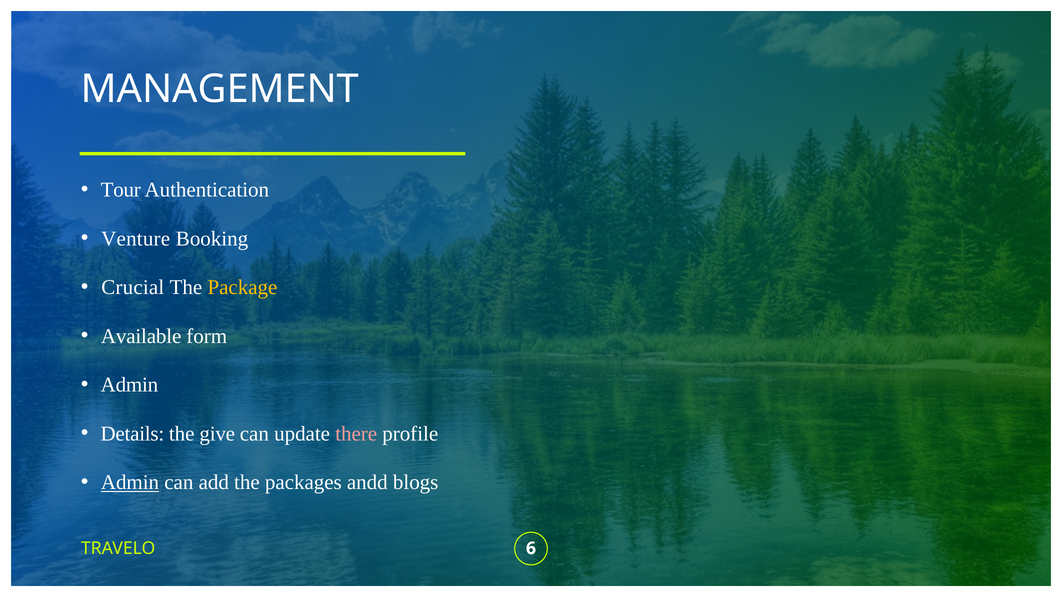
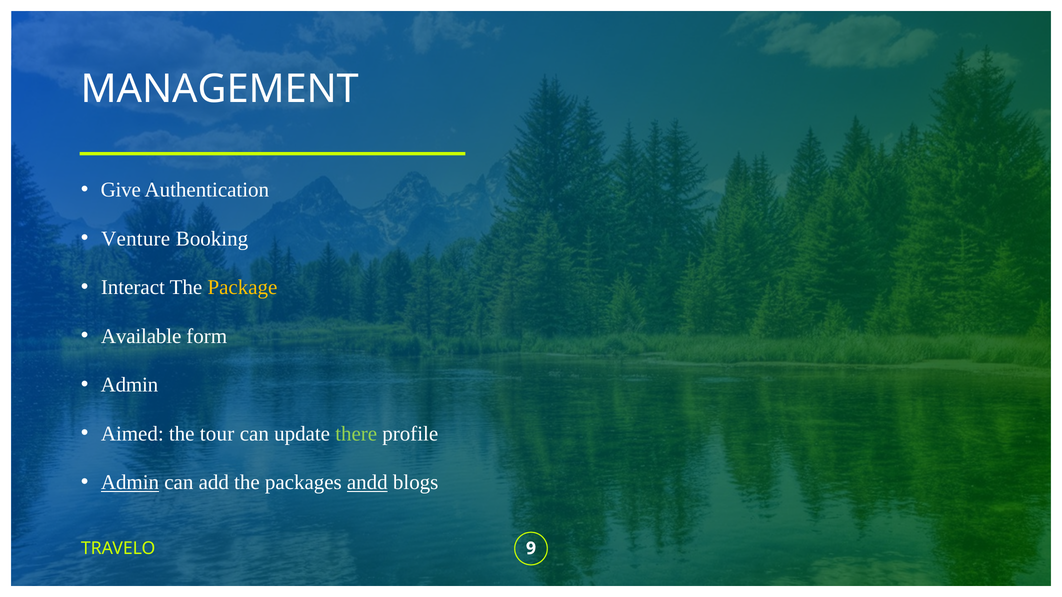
Tour: Tour -> Give (121, 190)
Crucial: Crucial -> Interact (133, 288)
Details: Details -> Aimed (132, 434)
give: give -> tour (217, 434)
there colour: pink -> light green (356, 434)
andd underline: none -> present (367, 483)
6: 6 -> 9 (531, 549)
